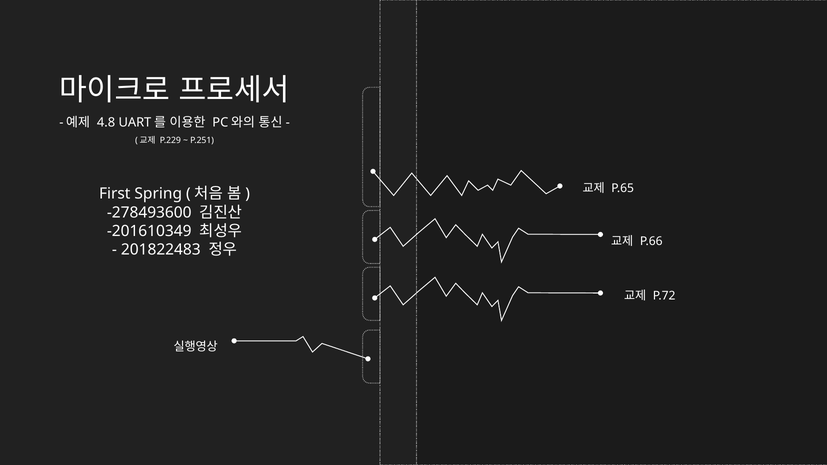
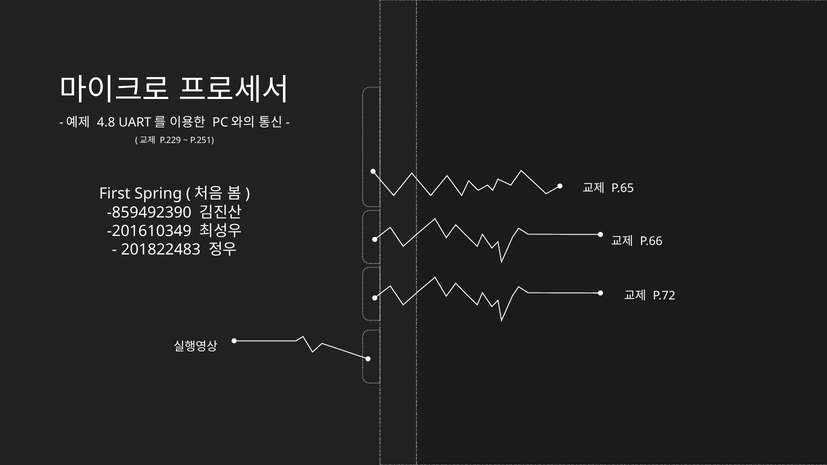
-278493600: -278493600 -> -859492390 (149, 213)
